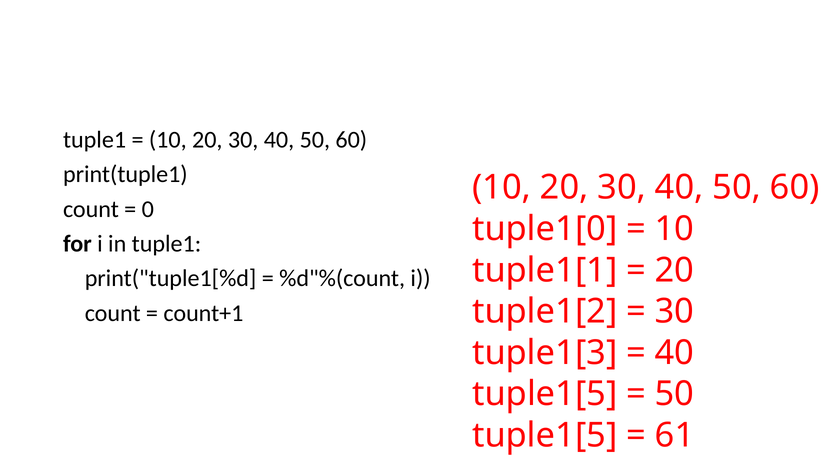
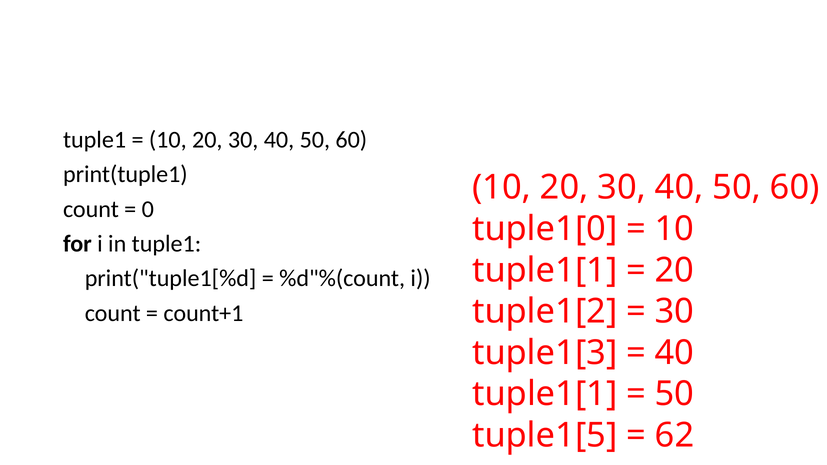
tuple1[5: tuple1[5 -> tuple1[1 (545, 394)
61: 61 -> 62 (675, 436)
